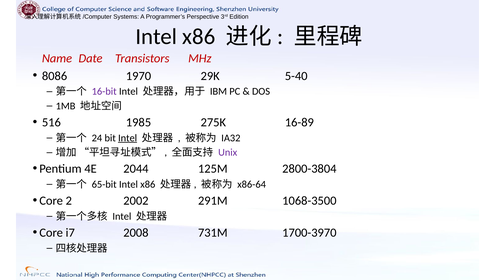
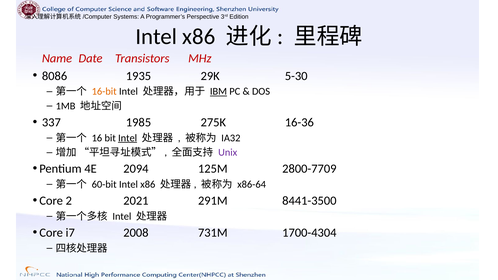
1970: 1970 -> 1935 (139, 76)
5-40: 5-40 -> 5-30 (296, 76)
16-bit colour: purple -> orange (104, 92)
IBM underline: none -> present (218, 92)
516: 516 -> 337 (51, 122)
16-89: 16-89 -> 16-36 (299, 122)
24: 24 -> 16 (97, 138)
2044: 2044 -> 2094 (136, 169)
2800-3804: 2800-3804 -> 2800-7709 (309, 169)
65-bit: 65-bit -> 60-bit (104, 185)
2002: 2002 -> 2021 (136, 201)
1068-3500: 1068-3500 -> 8441-3500 (309, 201)
1700-3970: 1700-3970 -> 1700-4304 (309, 233)
